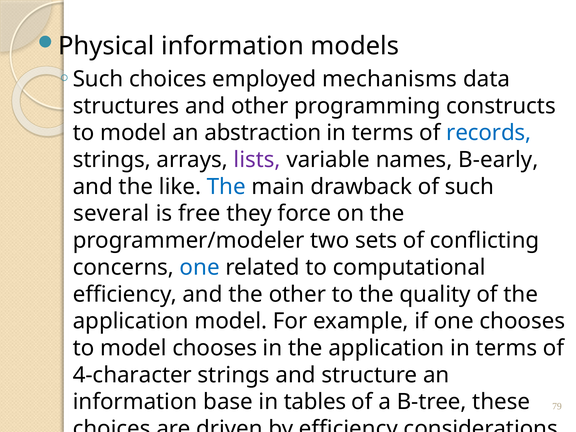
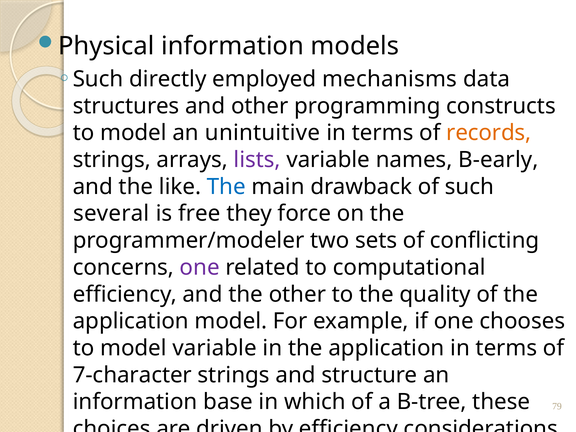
Such choices: choices -> directly (168, 79)
abstraction: abstraction -> unintuitive (263, 133)
records colour: blue -> orange (489, 133)
one colour: blue -> purple (200, 267)
model chooses: chooses -> variable (215, 348)
4-character: 4-character -> 7-character (132, 375)
tables: tables -> which (315, 402)
